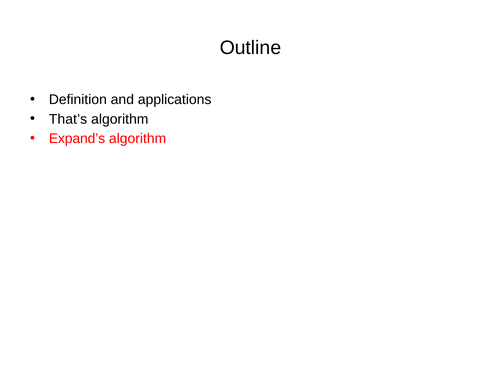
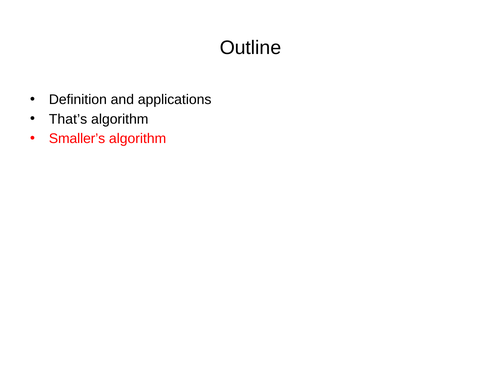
Expand’s: Expand’s -> Smaller’s (77, 138)
